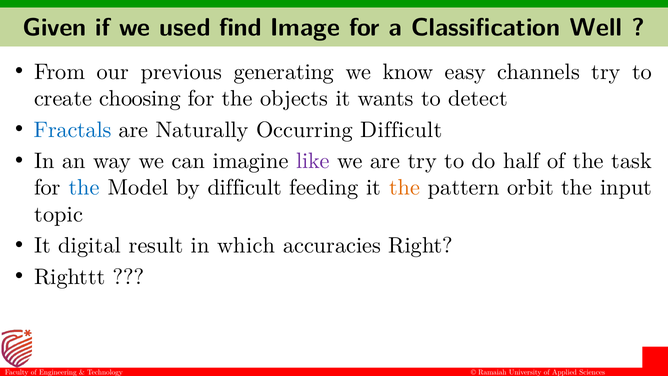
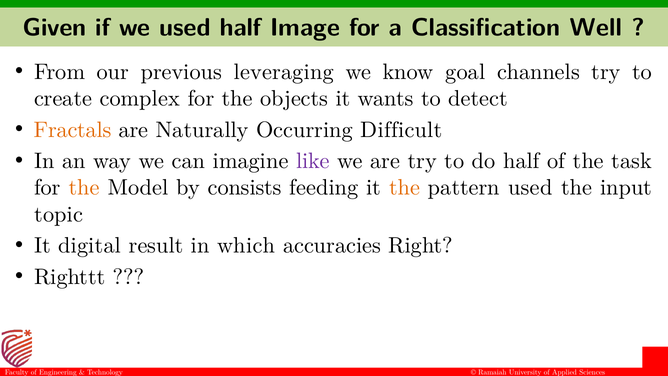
used find: find -> half (240, 28)
generating: generating -> leveraging (284, 72)
easy: easy -> goal (465, 72)
choosing: choosing -> complex (140, 98)
Fractals colour: blue -> orange (73, 130)
the colour: blue -> orange (84, 187)
by difficult: difficult -> consists (245, 187)
pattern orbit: orbit -> used (530, 187)
